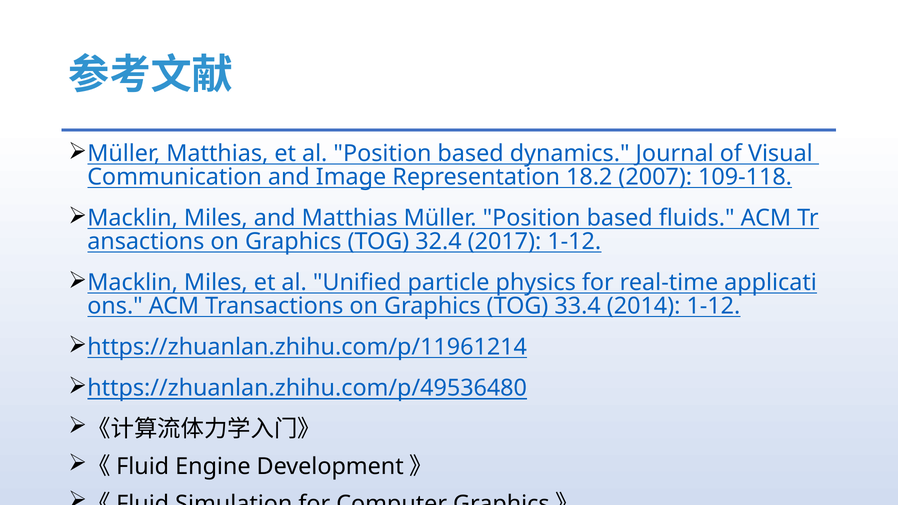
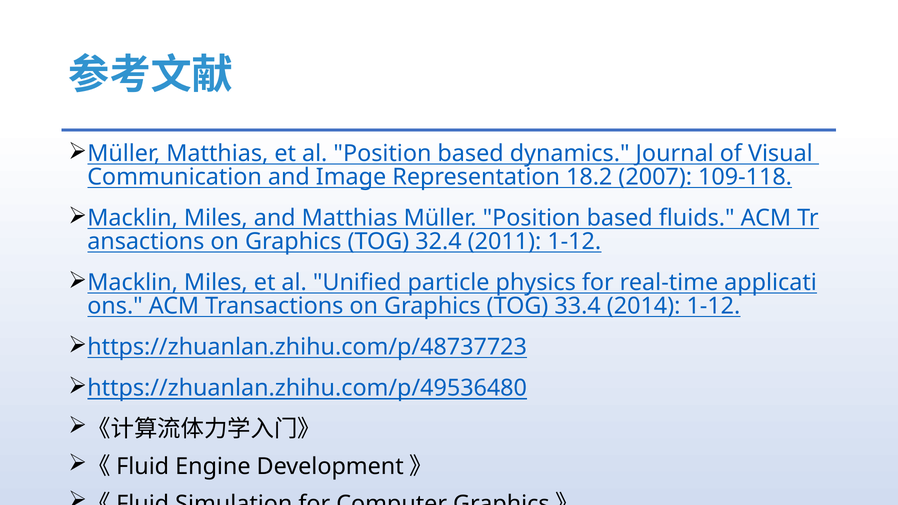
2017: 2017 -> 2011 (505, 241)
https://zhuanlan.zhihu.com/p/11961214: https://zhuanlan.zhihu.com/p/11961214 -> https://zhuanlan.zhihu.com/p/48737723 (307, 347)
